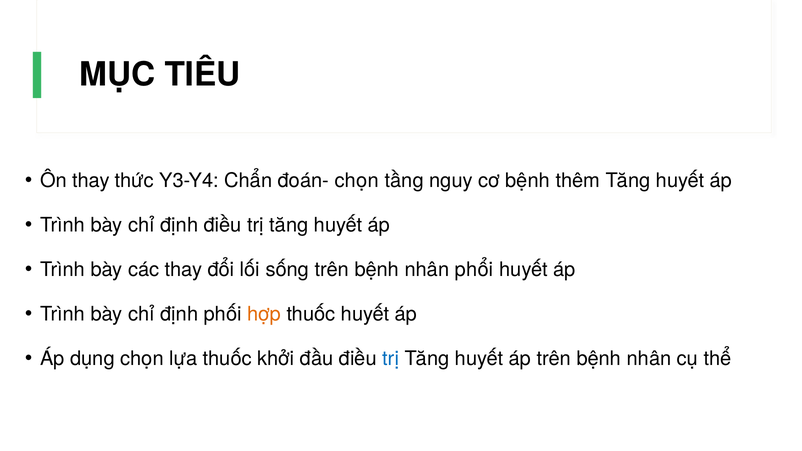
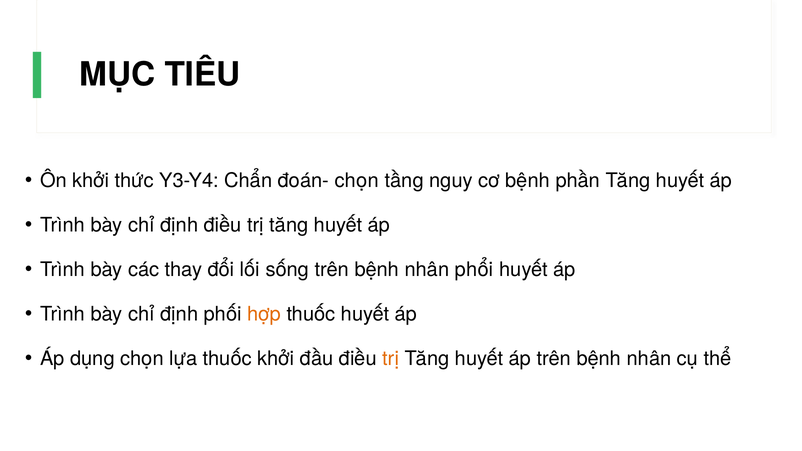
Ôn thay: thay -> khởi (91, 181)
thêm: thêm -> phần (578, 181)
trị colour: blue -> orange (391, 359)
